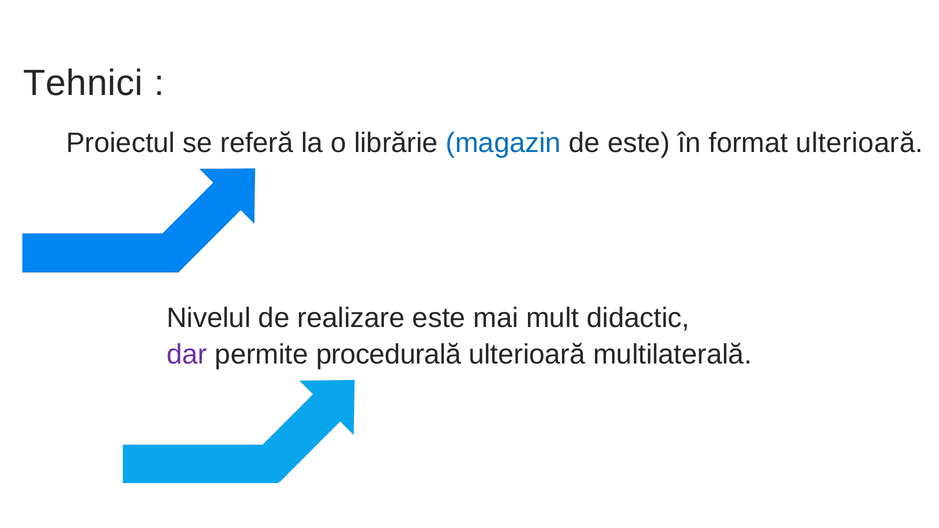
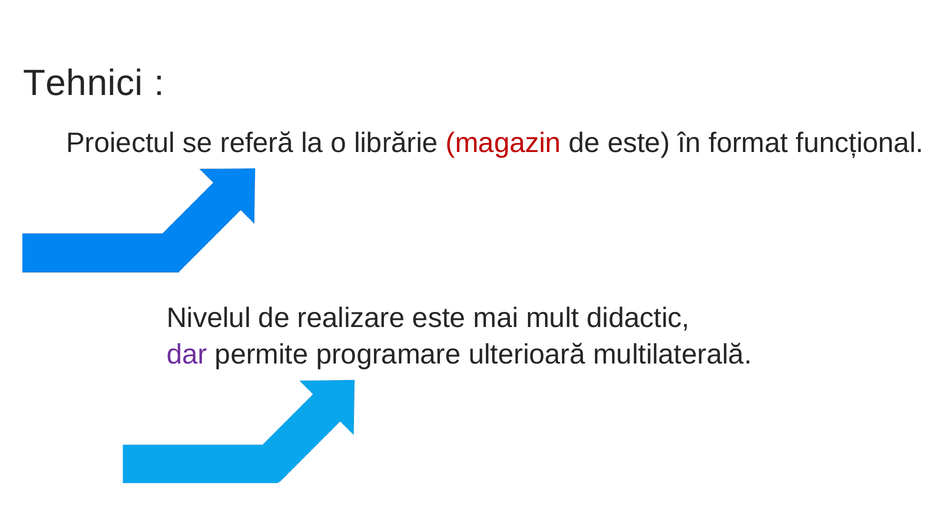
magazin colour: blue -> red (503, 143)
format ulterioară: ulterioară -> funcțional (860, 143)
procedurală: procedurală -> programare (388, 355)
